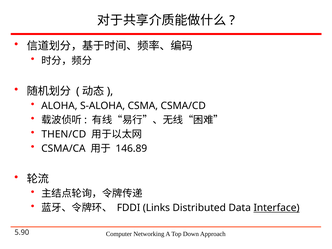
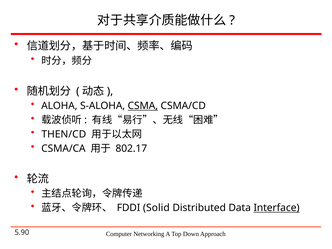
CSMA underline: none -> present (143, 106)
146.89: 146.89 -> 802.17 (131, 148)
Links: Links -> Solid (156, 208)
